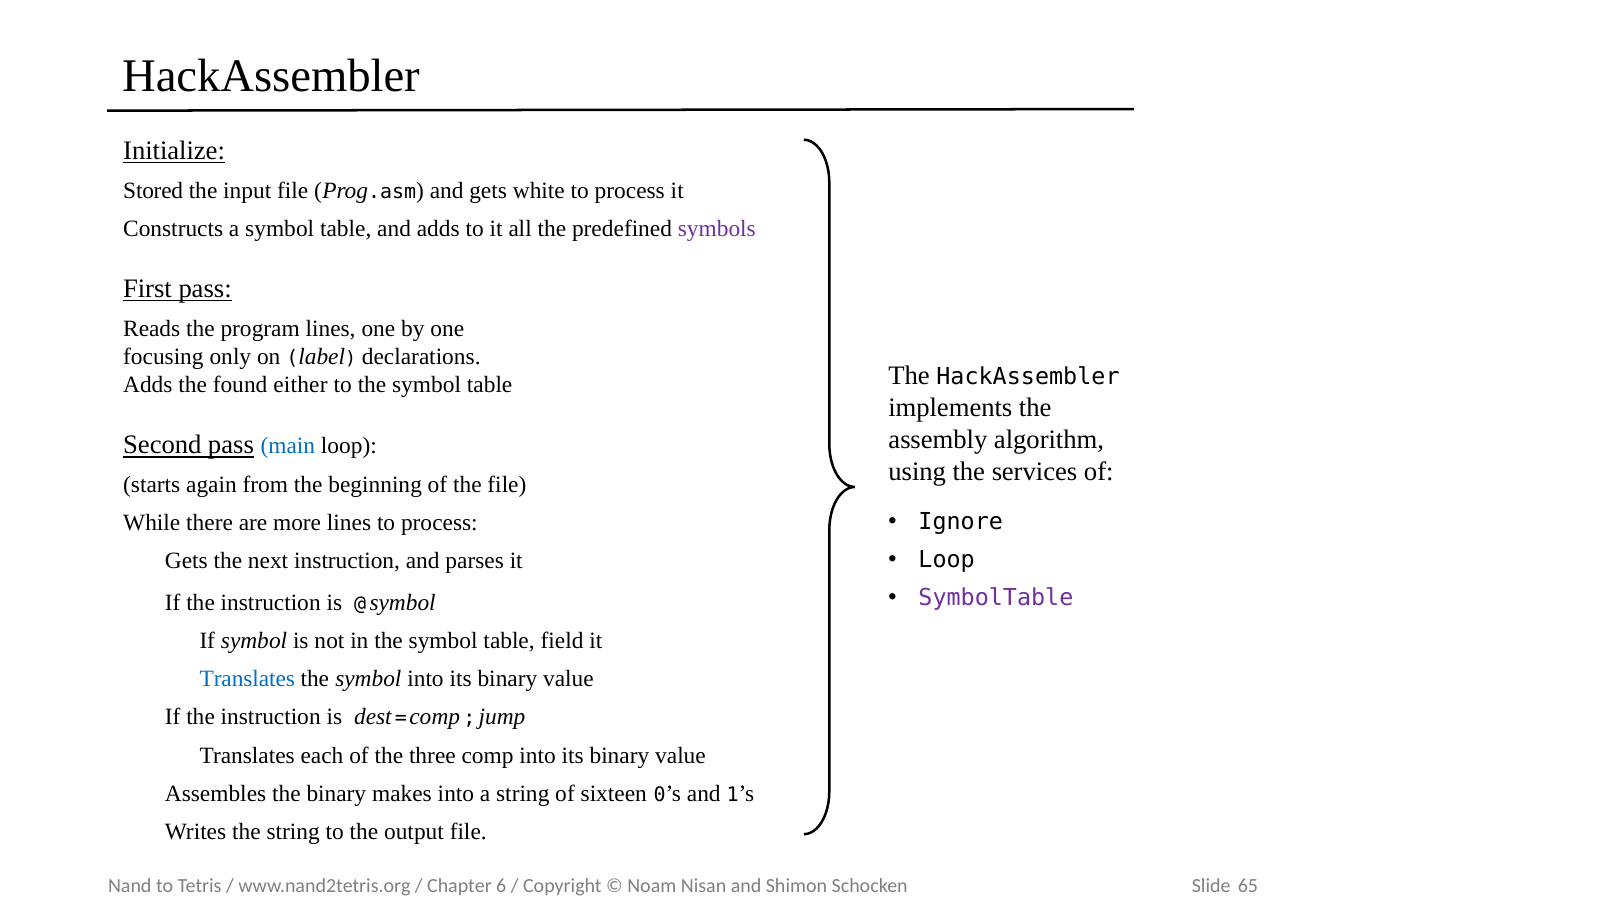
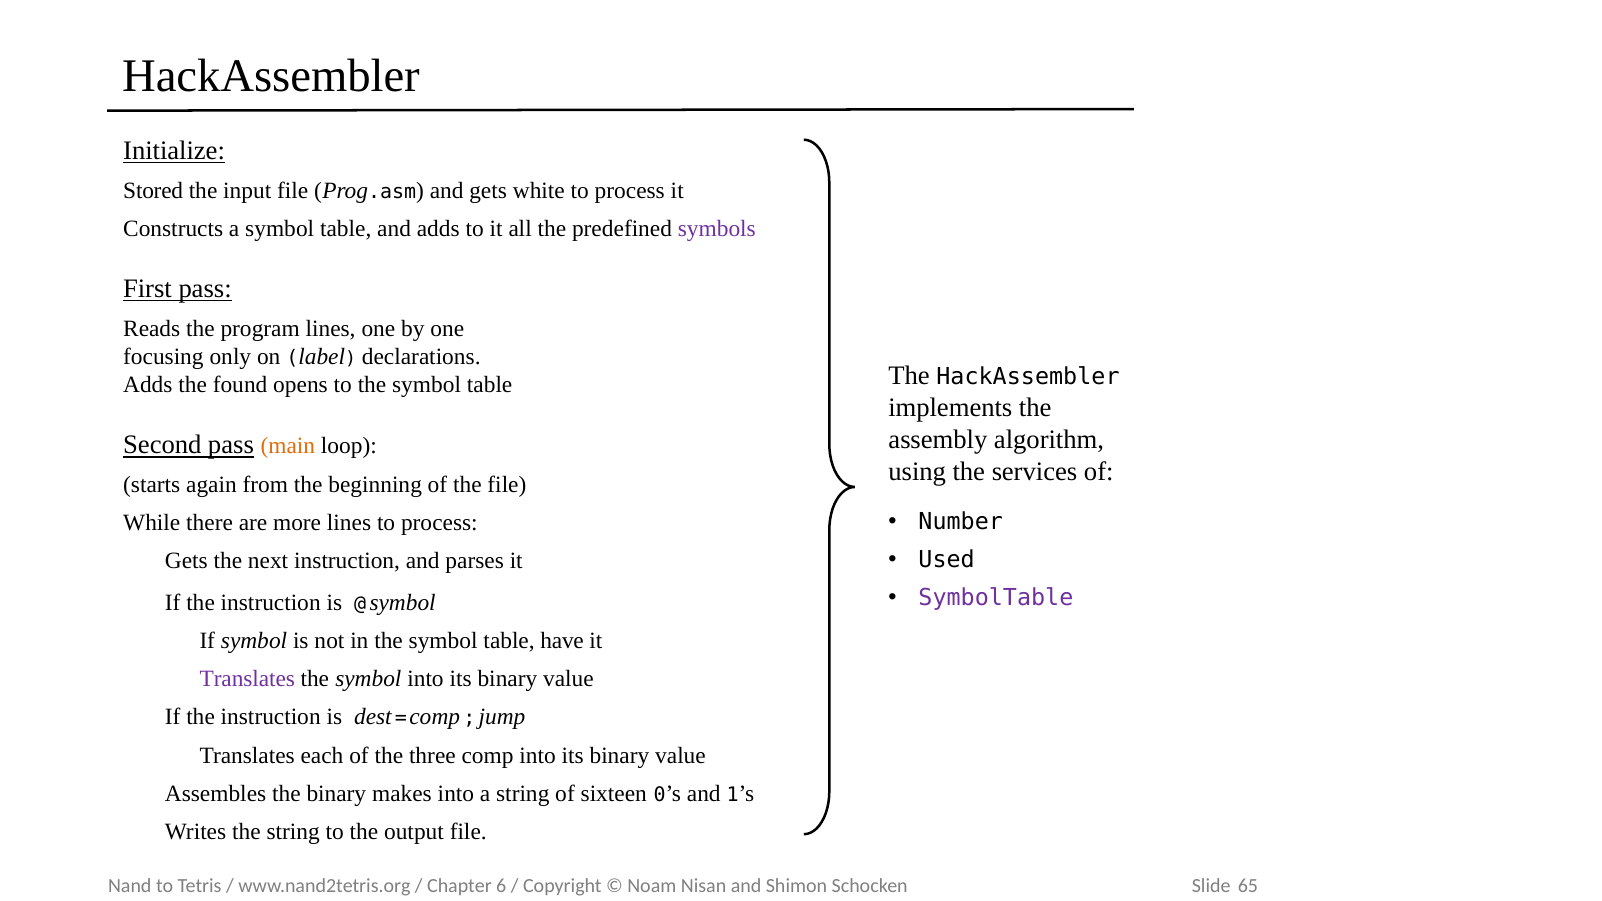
either: either -> opens (301, 385)
main colour: blue -> orange (288, 446)
Ignore: Ignore -> Number (961, 522)
Loop: Loop -> Used (947, 560)
field: field -> have (562, 641)
Translates colour: blue -> purple (247, 679)
